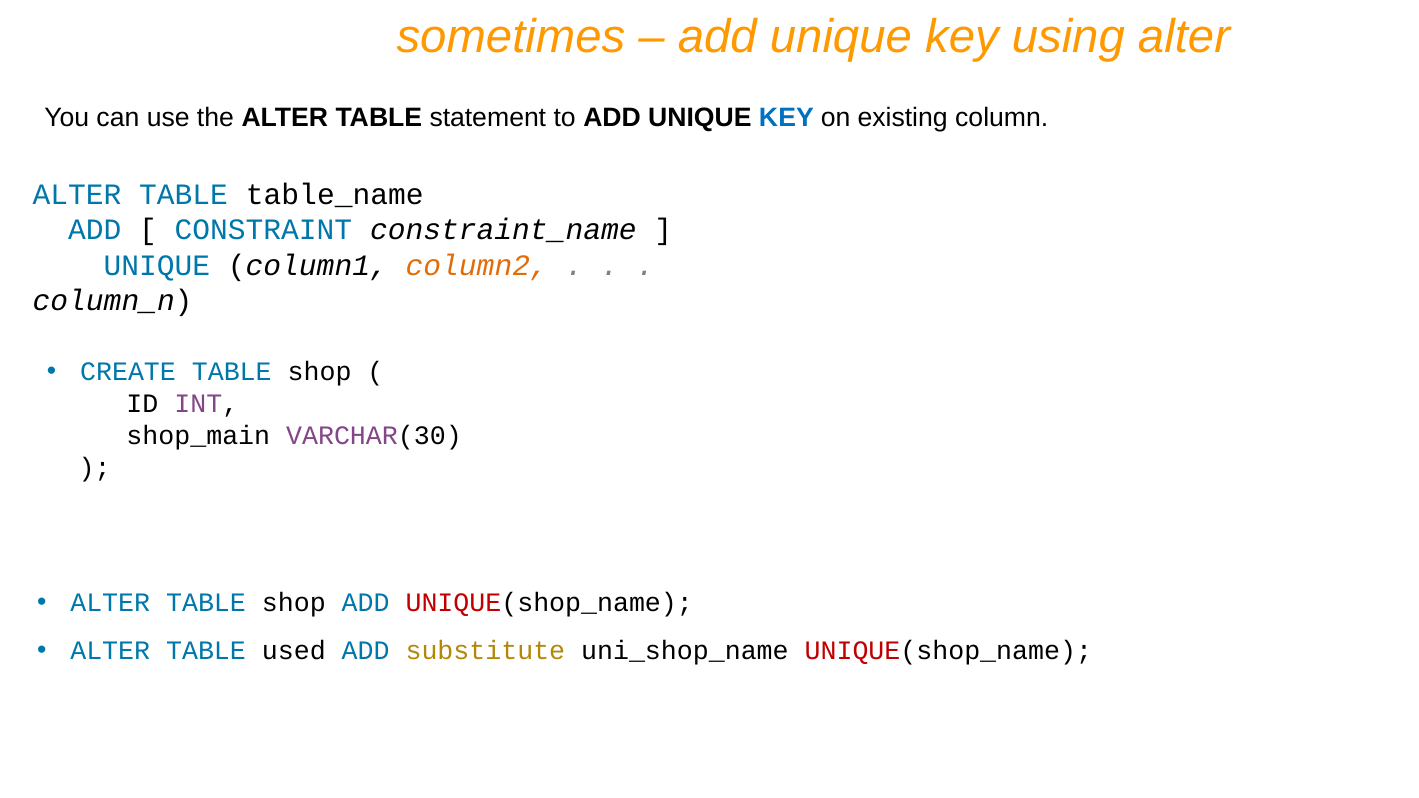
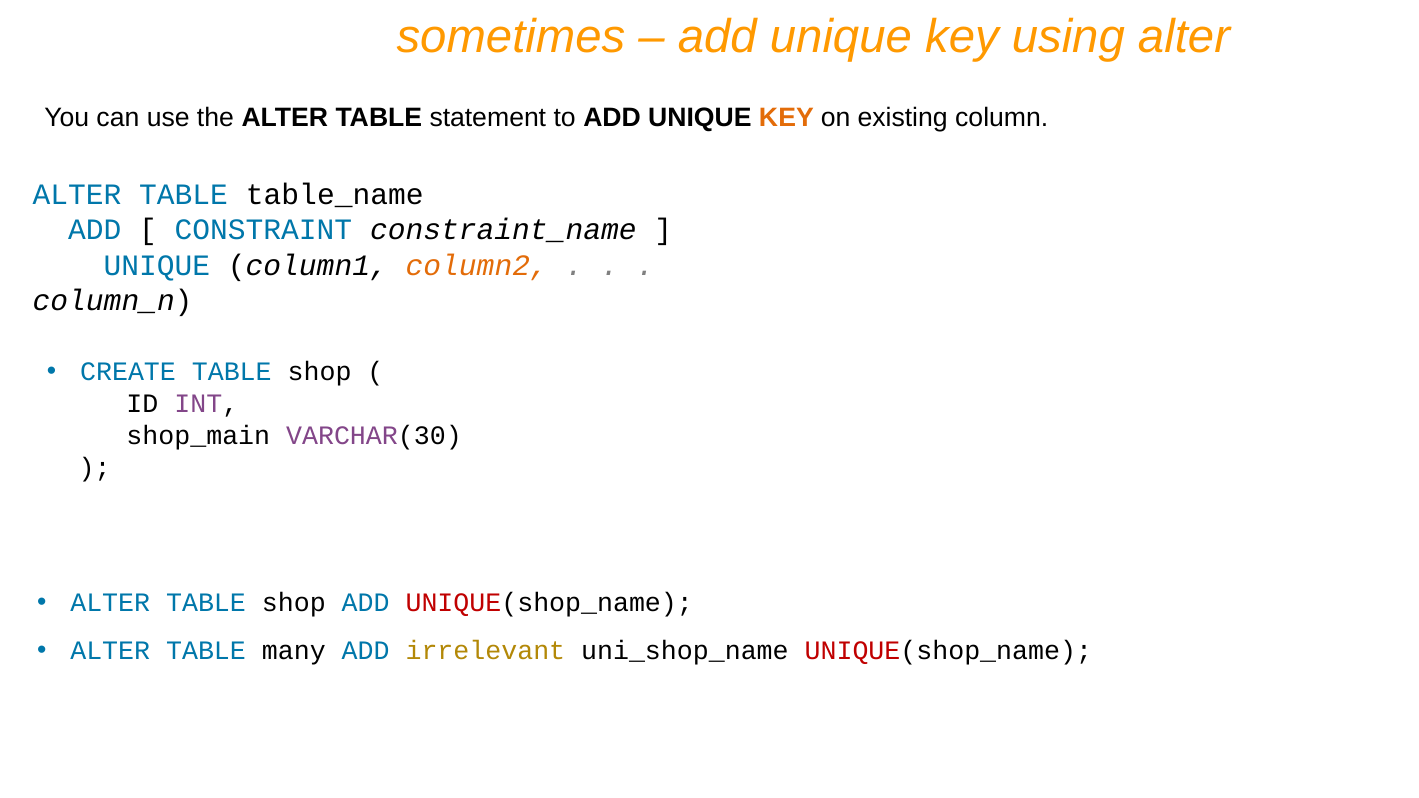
KEY colour: blue -> orange (786, 118)
used: used -> many (294, 651)
substitute: substitute -> irrelevant (485, 651)
